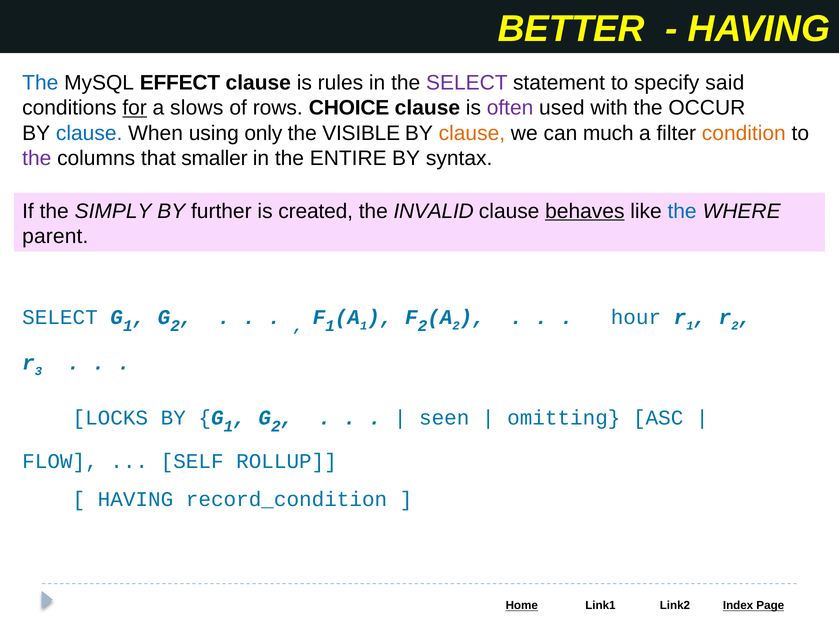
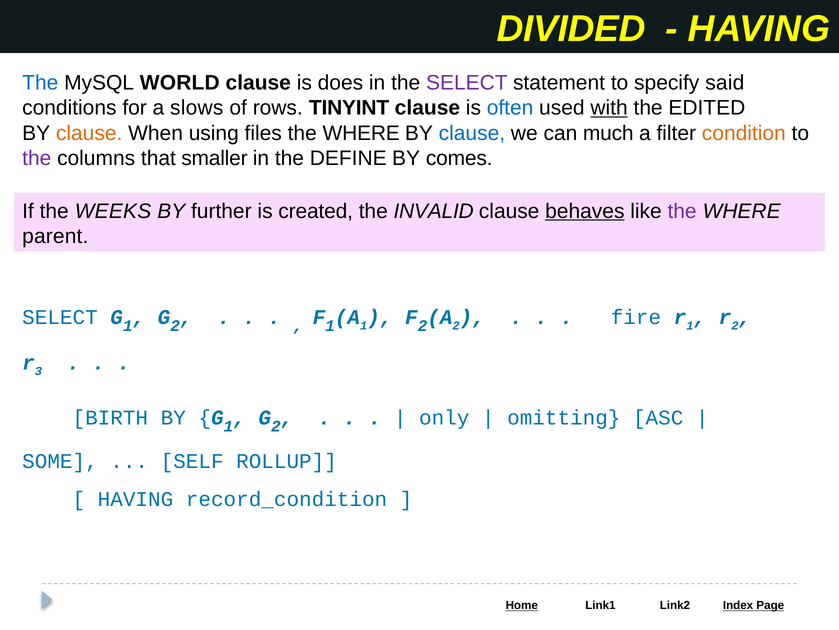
BETTER: BETTER -> DIVIDED (571, 29)
EFFECT: EFFECT -> WORLD (180, 83)
rules: rules -> does (340, 83)
for underline: present -> none (135, 108)
CHOICE: CHOICE -> TINYINT (349, 108)
often colour: purple -> blue (510, 108)
with underline: none -> present (609, 108)
OCCUR: OCCUR -> EDITED (707, 108)
clause colour: blue -> orange (89, 133)
only: only -> files (263, 133)
VISIBLE: VISIBLE -> WHERE (361, 133)
clause colour: orange -> blue (472, 133)
ENTIRE: ENTIRE -> DEFINE (348, 158)
syntax: syntax -> comes (459, 158)
SIMPLY: SIMPLY -> WEEKS (113, 211)
the colour: blue -> purple (682, 211)
hour: hour -> fire (636, 317)
LOCKS: LOCKS -> BIRTH (110, 417)
seen: seen -> only (444, 417)
FLOW: FLOW -> SOME (60, 461)
